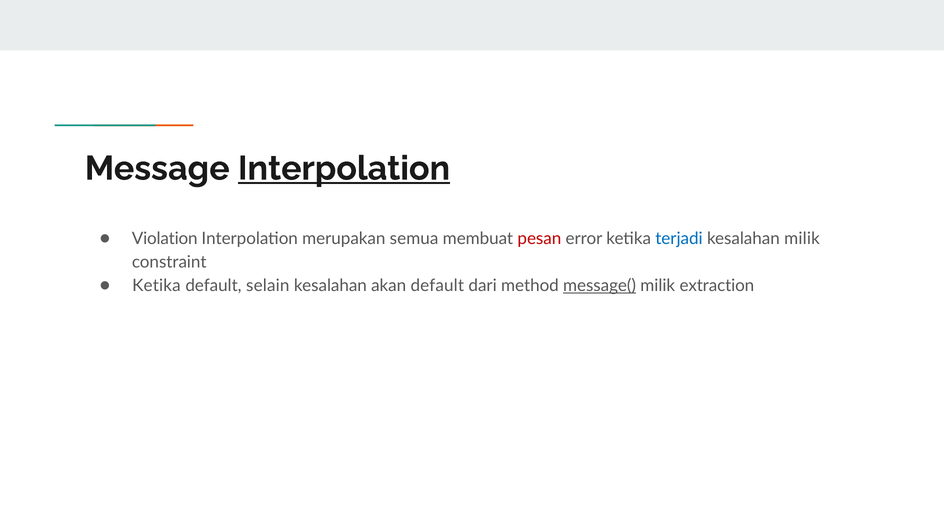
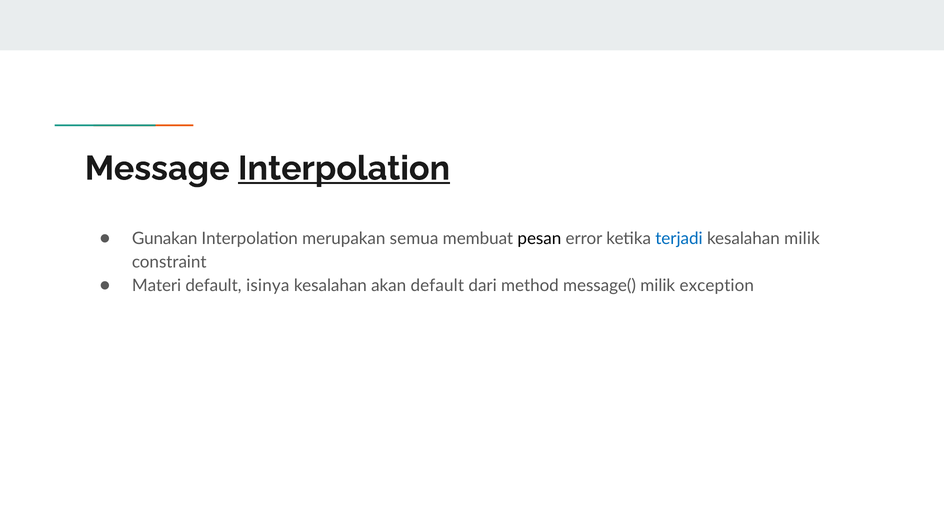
Violation: Violation -> Gunakan (165, 239)
pesan colour: red -> black (539, 239)
Ketika: Ketika -> Materi (157, 286)
selain: selain -> isinya (268, 286)
message( underline: present -> none (600, 286)
extraction: extraction -> exception (717, 286)
